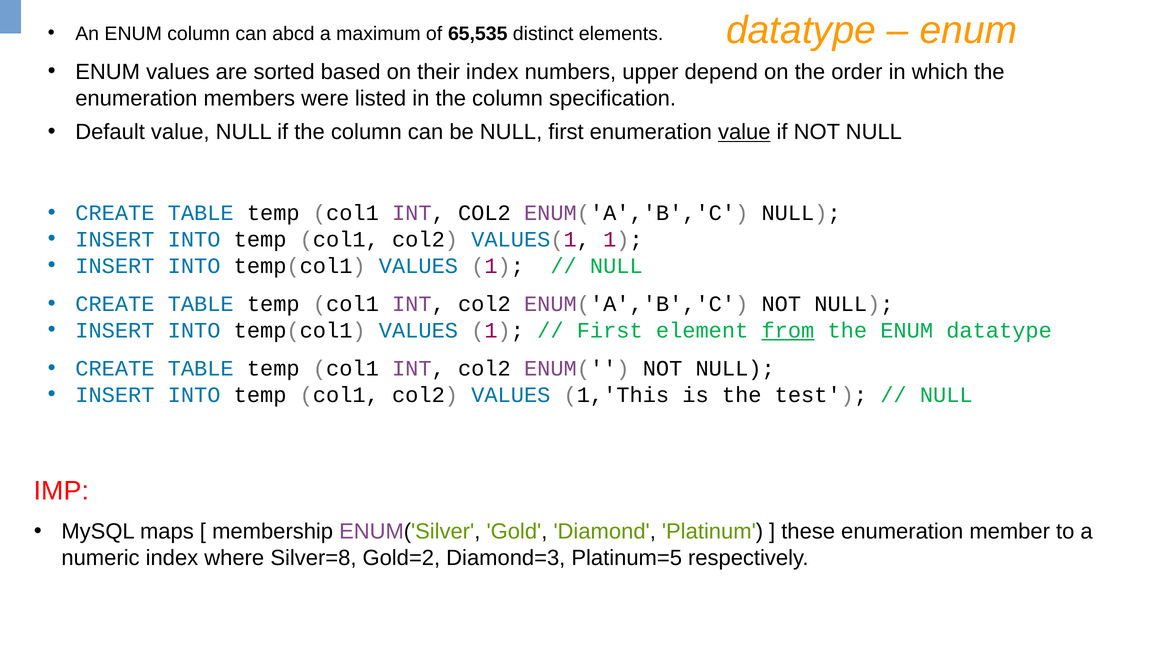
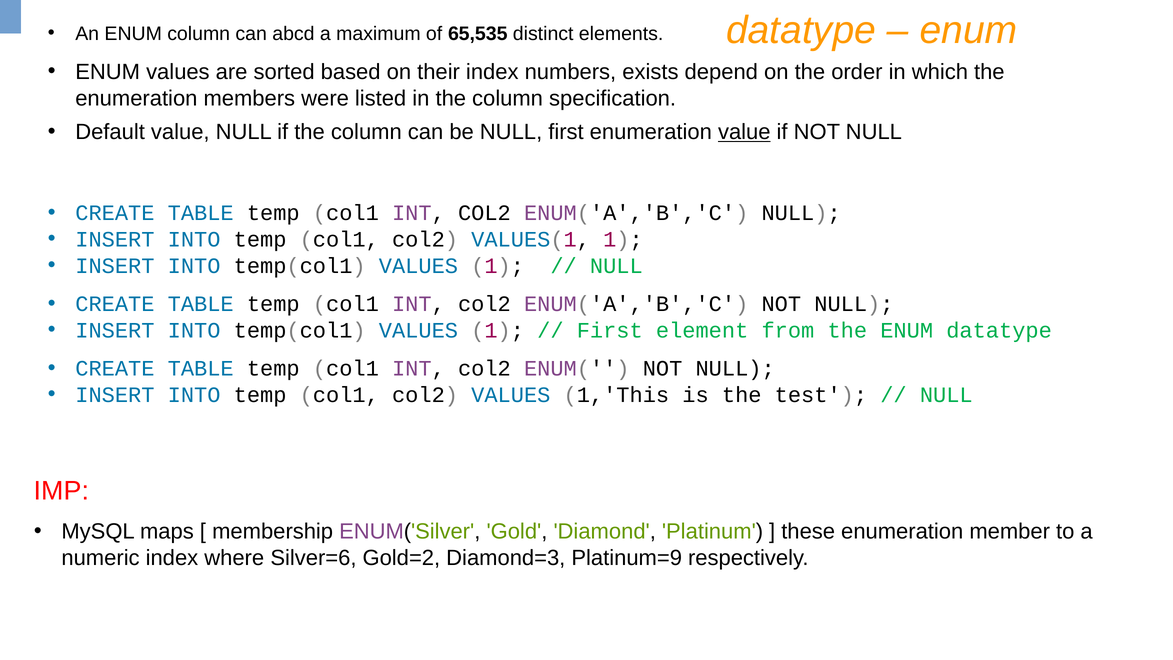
upper: upper -> exists (650, 72)
from underline: present -> none (788, 330)
Silver=8: Silver=8 -> Silver=6 (313, 558)
Platinum=5: Platinum=5 -> Platinum=9 (627, 558)
